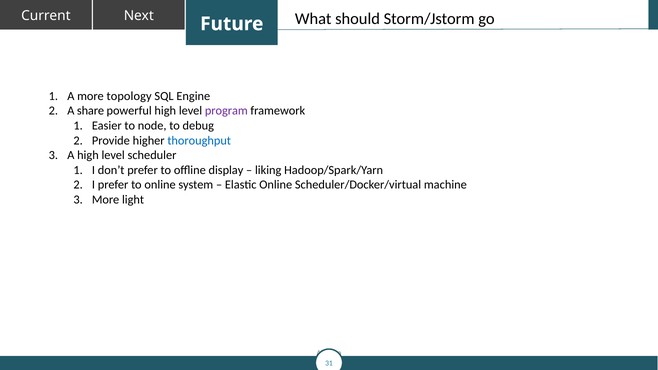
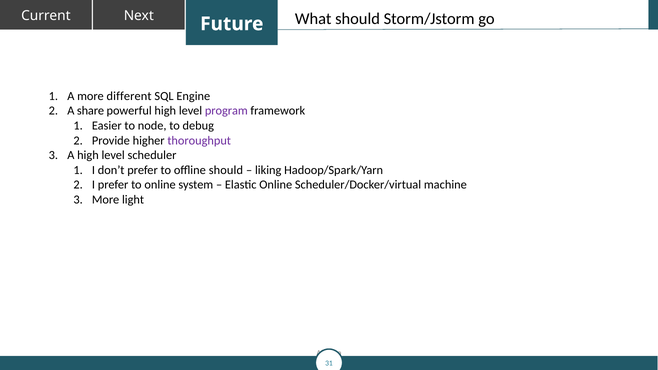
topology: topology -> different (129, 96)
thoroughput colour: blue -> purple (199, 141)
offline display: display -> should (226, 170)
